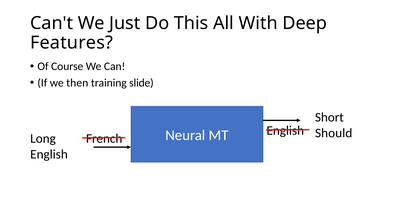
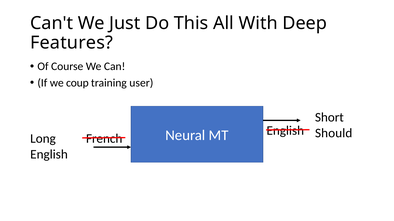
then: then -> coup (77, 83)
slide: slide -> user (141, 83)
